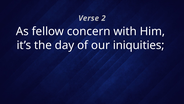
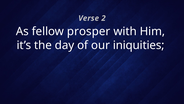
concern: concern -> prosper (89, 31)
